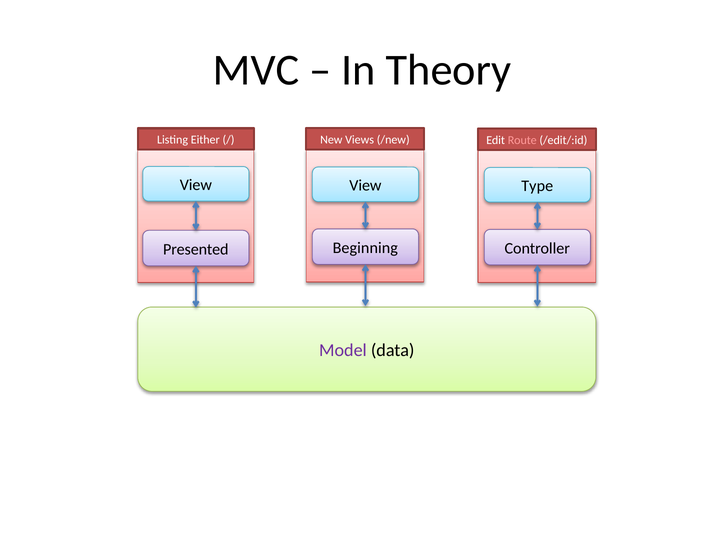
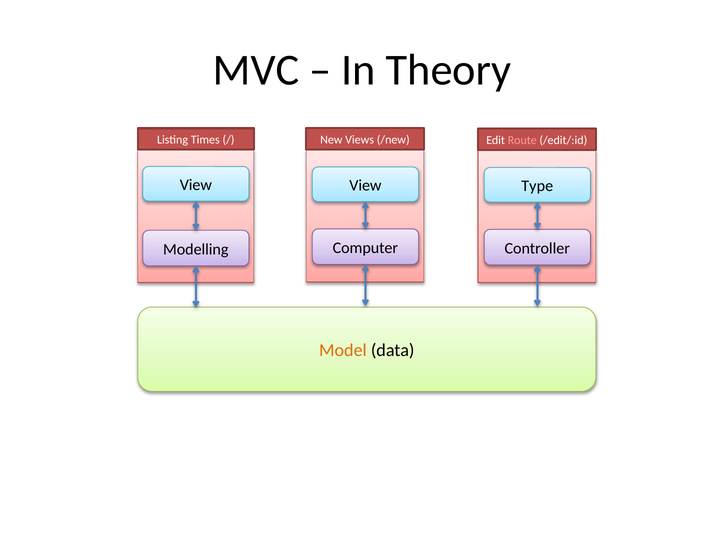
Either: Either -> Times (205, 140)
Beginning: Beginning -> Computer (365, 248)
Presented: Presented -> Modelling (196, 249)
Model colour: purple -> orange (343, 350)
